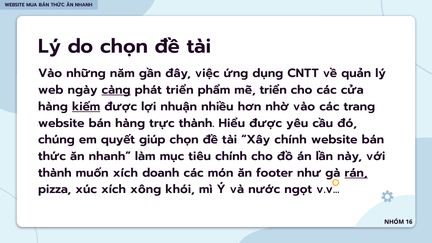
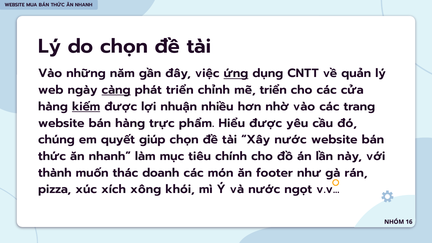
ứng underline: none -> present (236, 73)
phẩm: phẩm -> chỉnh (214, 90)
trực thành: thành -> phẩm (197, 123)
Xây chính: chính -> nước (291, 140)
muốn xích: xích -> thác (125, 173)
rán underline: present -> none (356, 173)
